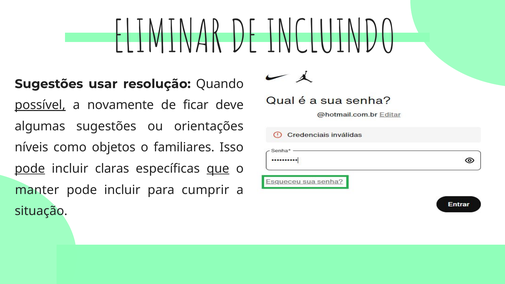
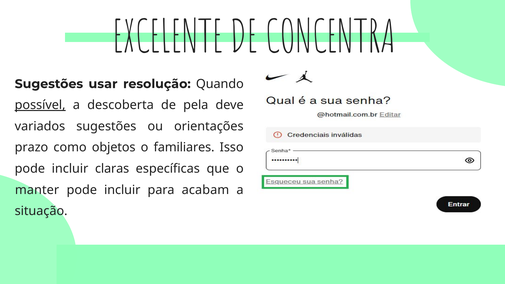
ELIMINAR: ELIMINAR -> EXCELENTE (168, 38)
INCLUINDO: INCLUINDO -> CONCENTRA (331, 38)
novamente: novamente -> descoberta (121, 105)
ficar: ficar -> pela (196, 105)
algumas: algumas -> variados (40, 126)
níveis: níveis -> prazo (31, 148)
pode underline: present -> none (30, 169)
que underline: present -> none (218, 169)
cumprir: cumprir -> acabam (205, 190)
